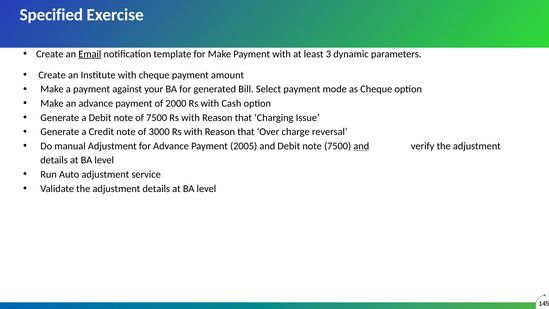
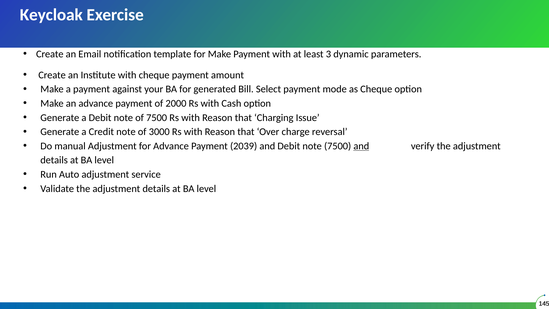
Specified: Specified -> Keycloak (51, 15)
Email underline: present -> none (90, 54)
2005: 2005 -> 2039 (244, 146)
